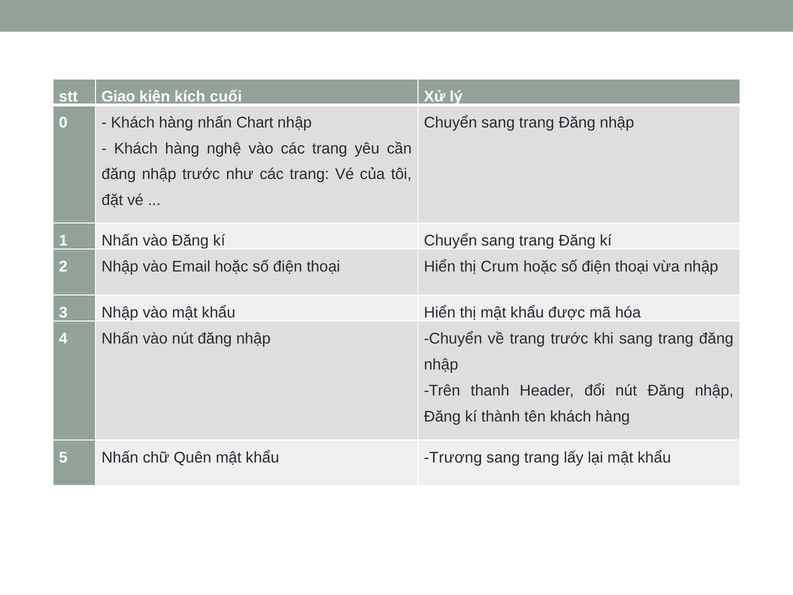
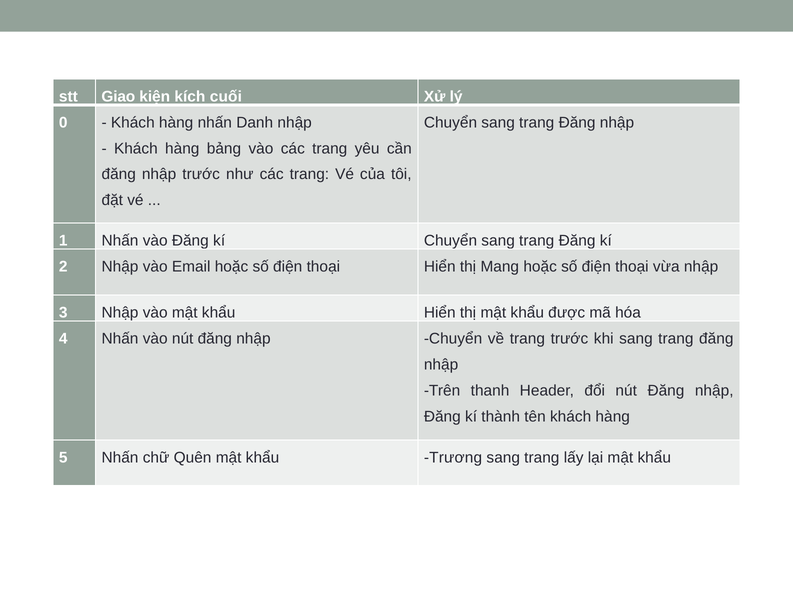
Chart: Chart -> Danh (255, 122)
nghệ: nghệ -> bảng (224, 148)
Crum: Crum -> Mang (500, 267)
